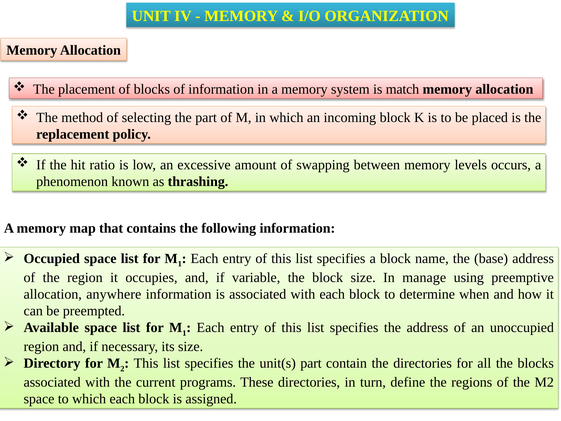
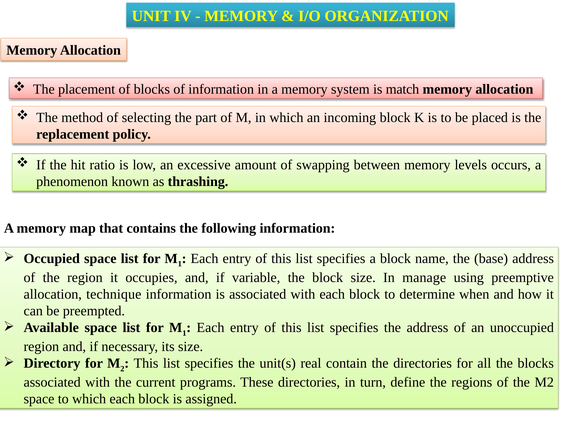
anywhere: anywhere -> technique (114, 294)
unit(s part: part -> real (311, 363)
